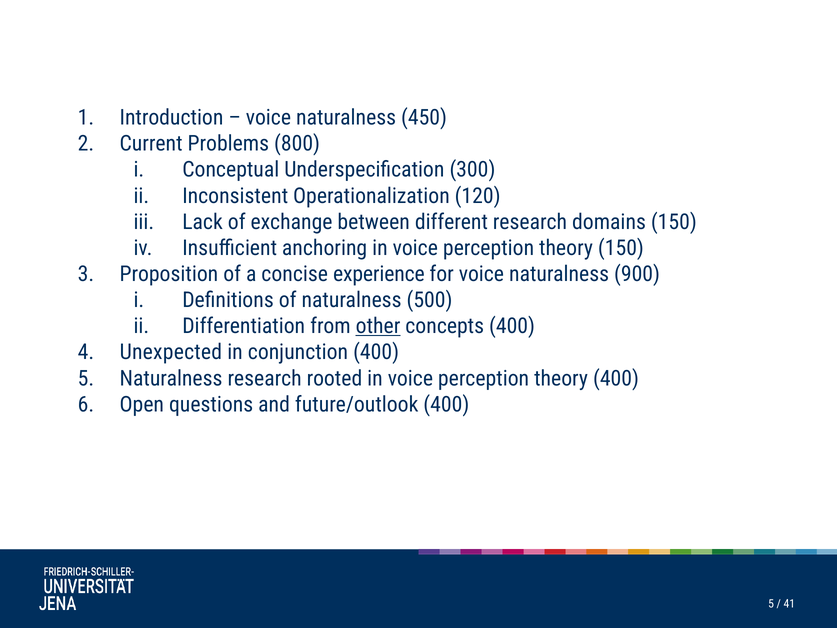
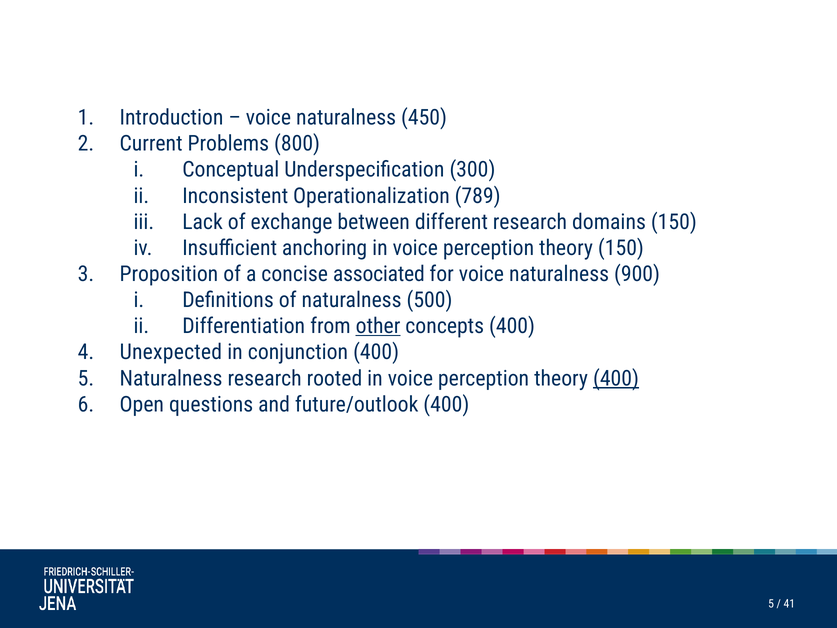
120: 120 -> 789 (478, 196)
experience: experience -> associated (379, 274)
400 underline: none -> present (616, 378)
